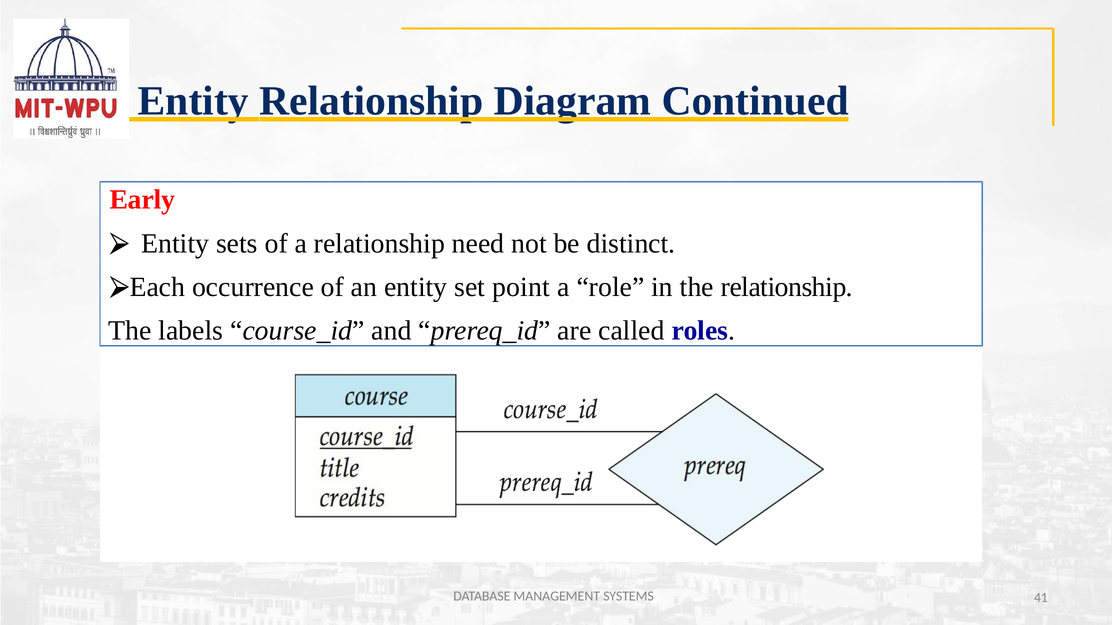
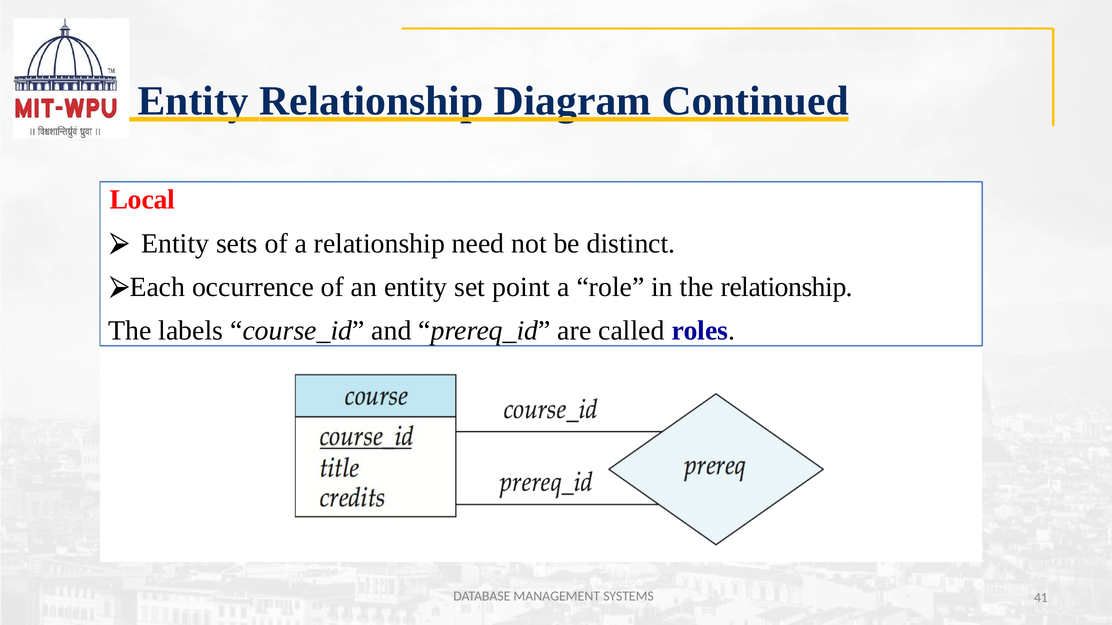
Early: Early -> Local (142, 200)
